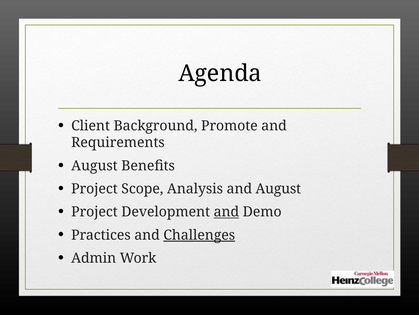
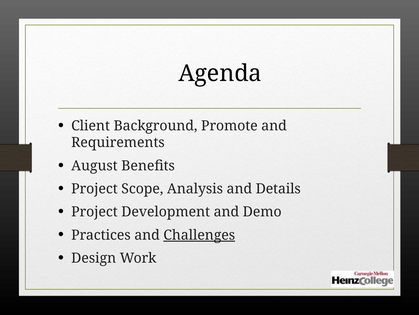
and August: August -> Details (278, 188)
and underline: present -> none (226, 211)
Admin: Admin -> Design (94, 258)
